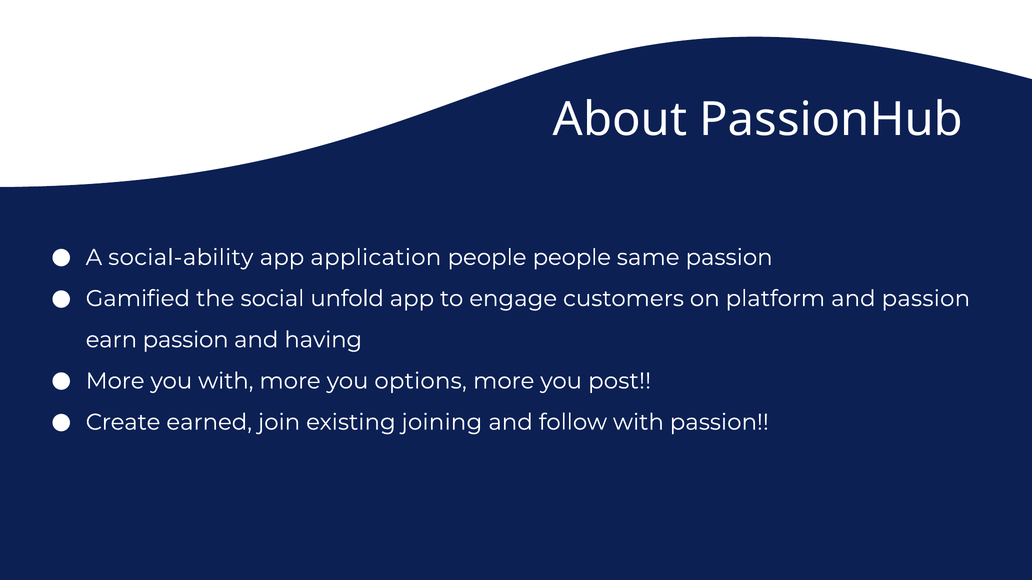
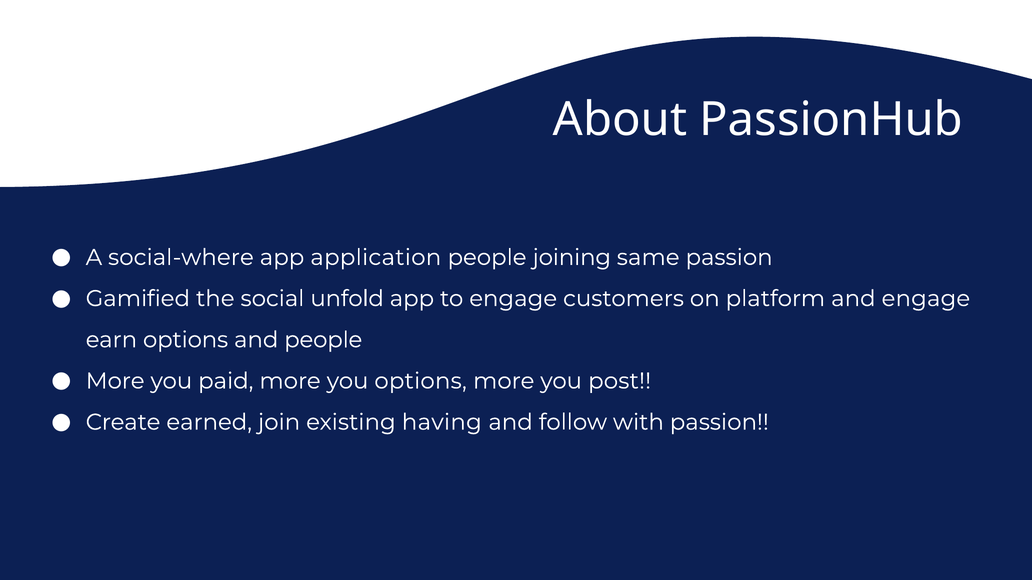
social-ability: social-ability -> social-where (181, 258)
people people: people -> joining (572, 258)
and passion: passion -> engage (926, 299)
earn passion: passion -> options (186, 340)
and having: having -> people (323, 340)
you with: with -> paid (226, 381)
joining: joining -> having (442, 423)
